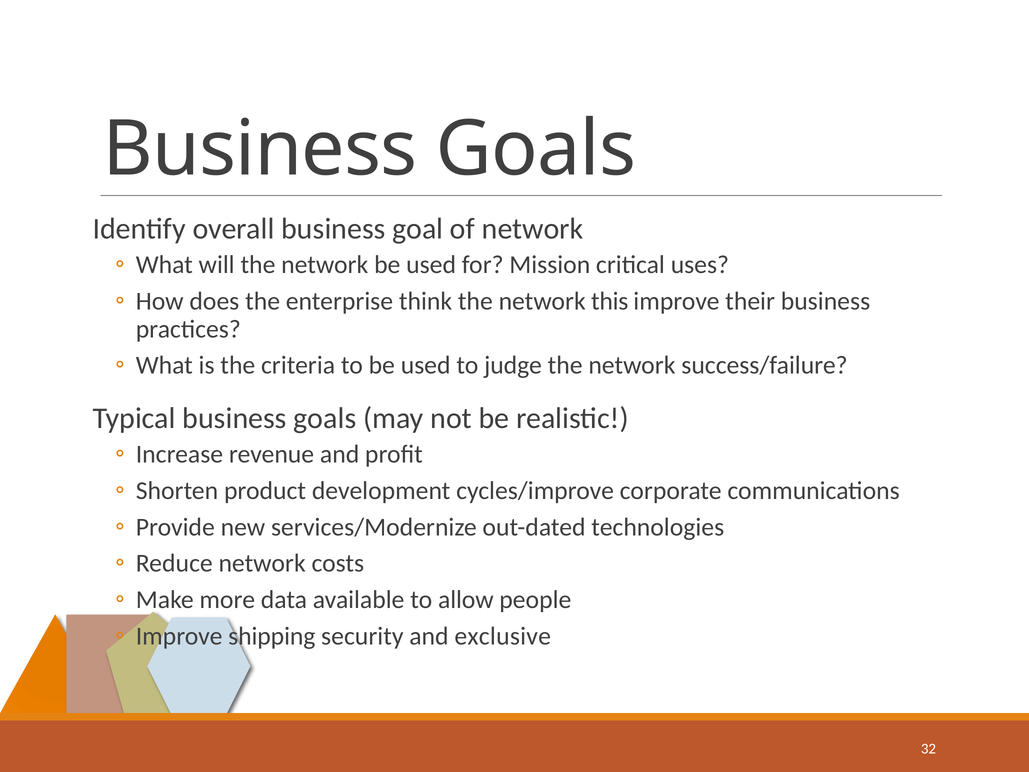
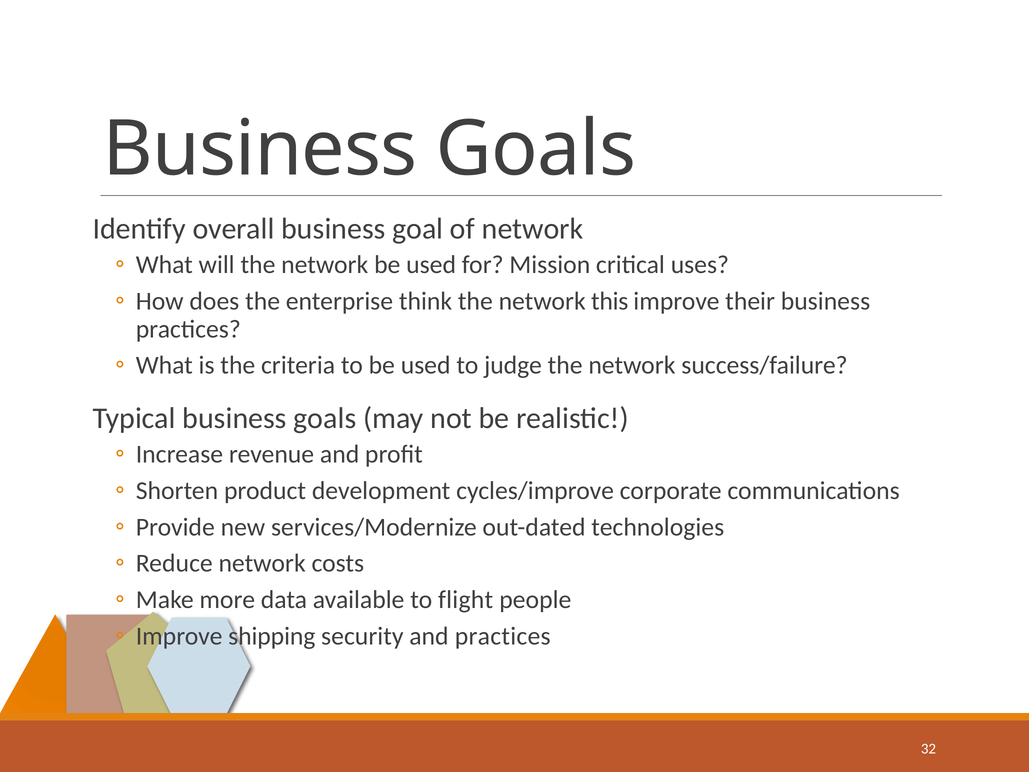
allow: allow -> flight (466, 600)
and exclusive: exclusive -> practices (503, 636)
